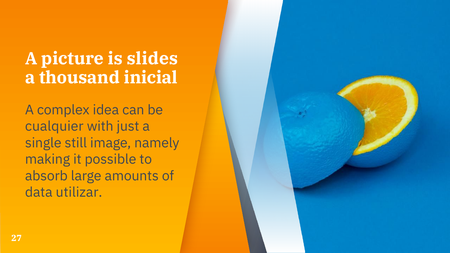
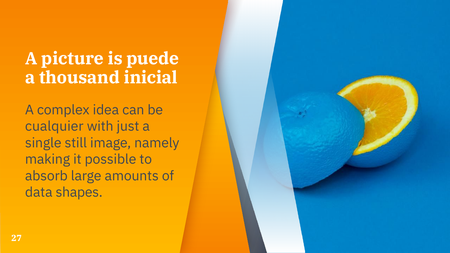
slides: slides -> puede (153, 59)
utilizar: utilizar -> shapes (79, 192)
